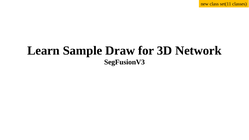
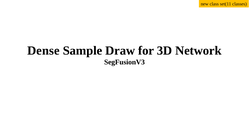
Learn: Learn -> Dense (43, 51)
